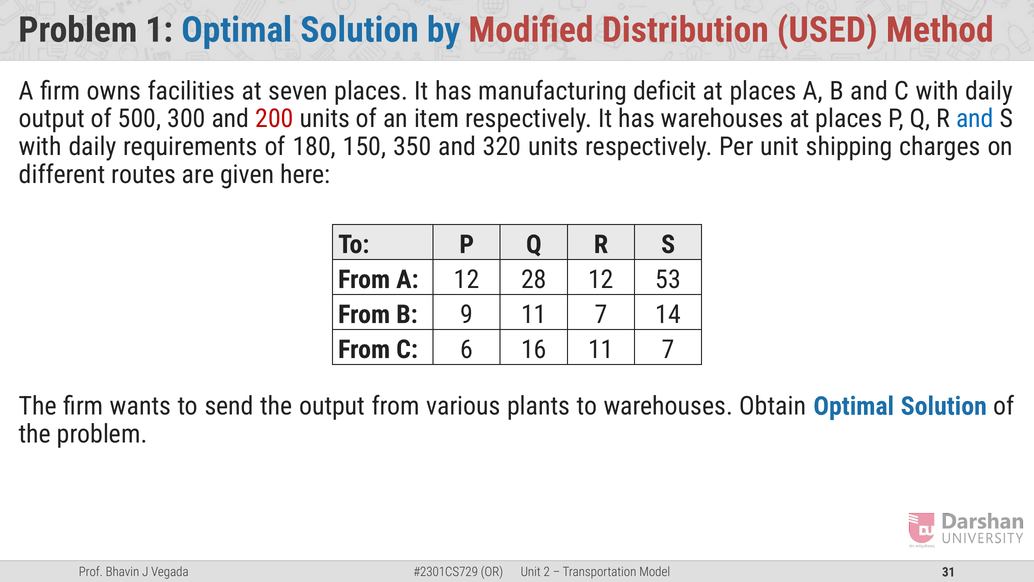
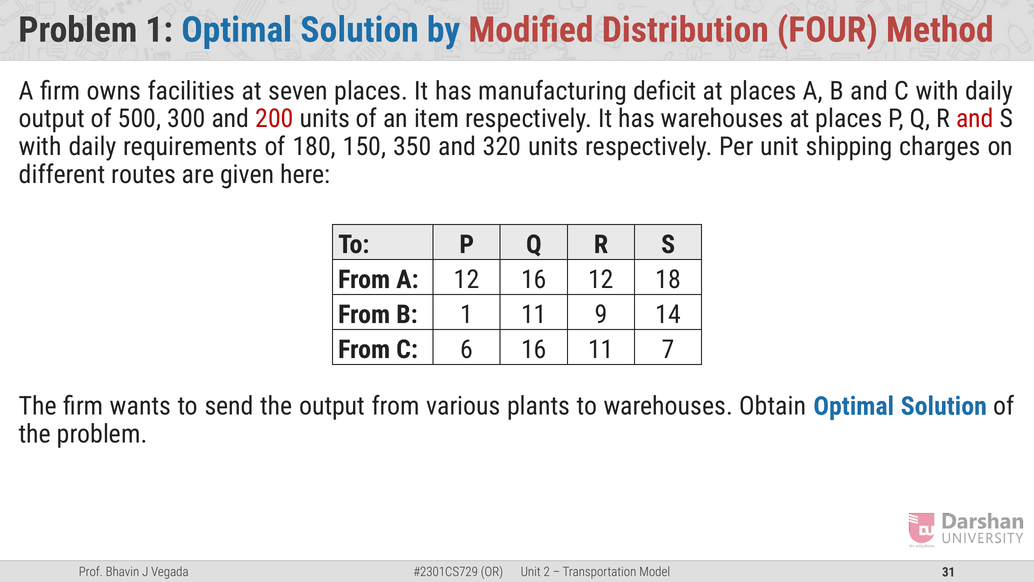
USED: USED -> FOUR (827, 30)
and colour: blue -> red (975, 119)
12 28: 28 -> 16 (534, 279)
53: 53 -> 18 (668, 279)
B 9: 9 -> 1 (467, 314)
7: 7 -> 9 (601, 314)
